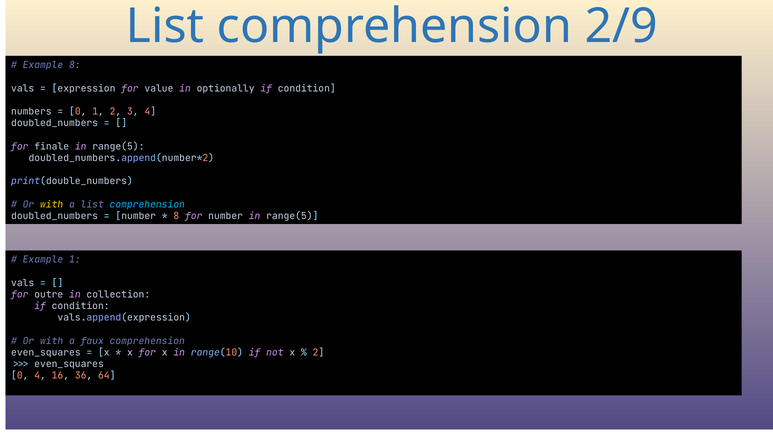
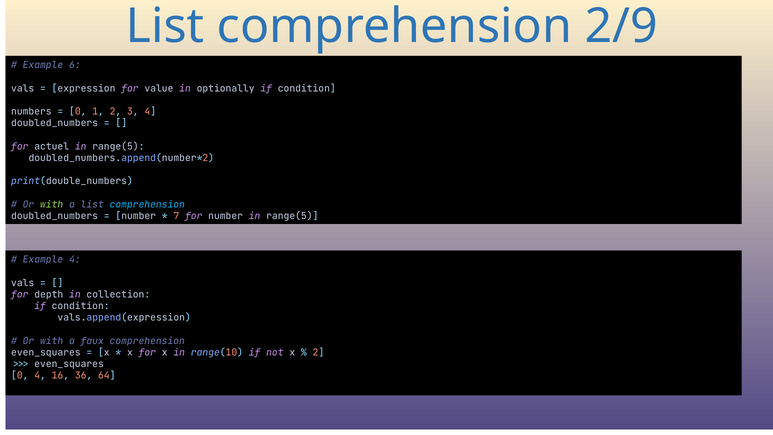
Example 8: 8 -> 6 (75, 65)
finale: finale -> actuel (52, 146)
with colour: yellow -> light green (52, 204)
8: 8 -> 7 (176, 216)
Example 1: 1 -> 4 (75, 260)
outre: outre -> depth (49, 294)
